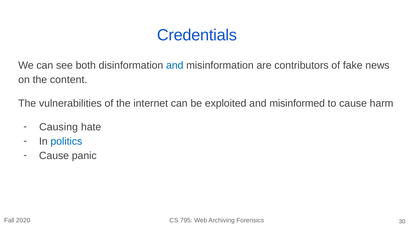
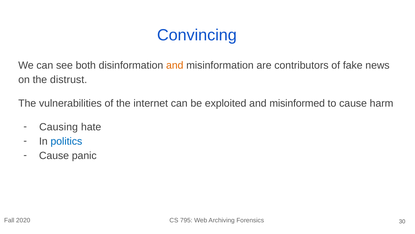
Credentials: Credentials -> Convincing (197, 35)
and colour: blue -> orange (175, 65)
content: content -> distrust (69, 80)
